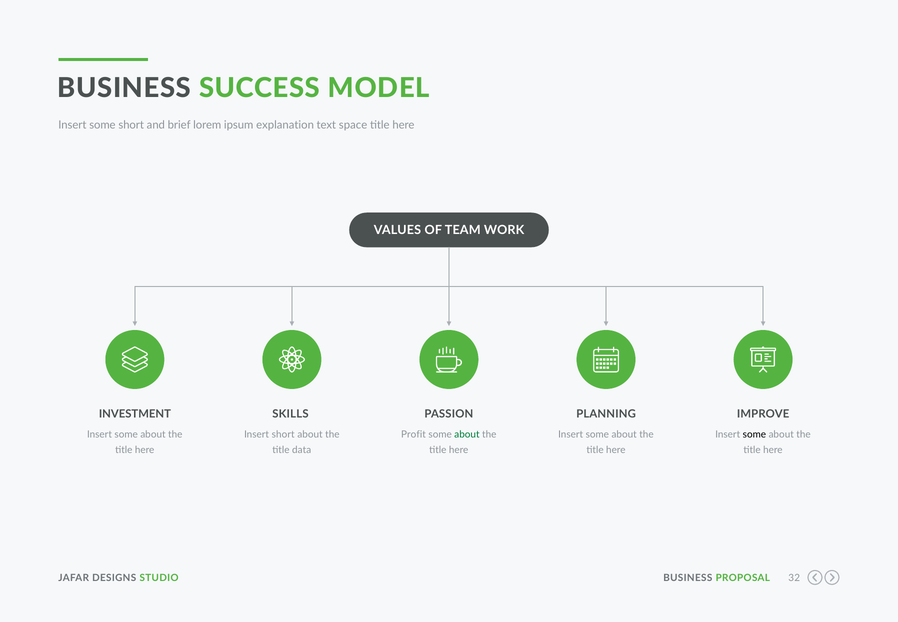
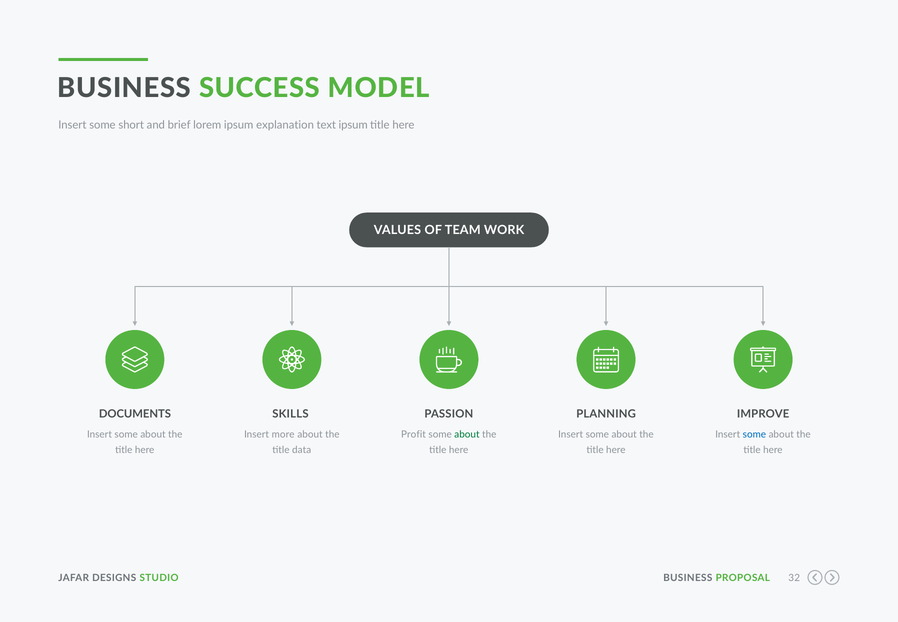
text space: space -> ipsum (353, 125)
INVESTMENT: INVESTMENT -> DOCUMENTS (135, 414)
Insert short: short -> more (283, 434)
some colour: black -> blue (754, 434)
